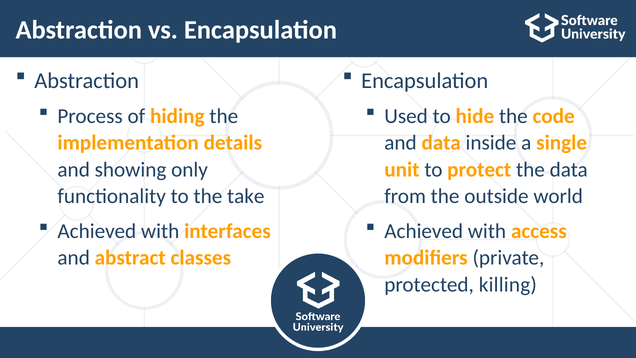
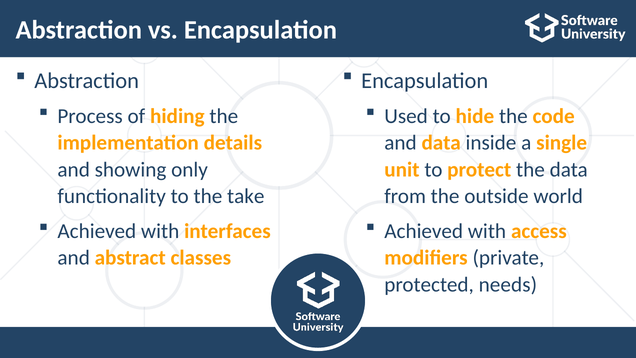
killing: killing -> needs (508, 284)
